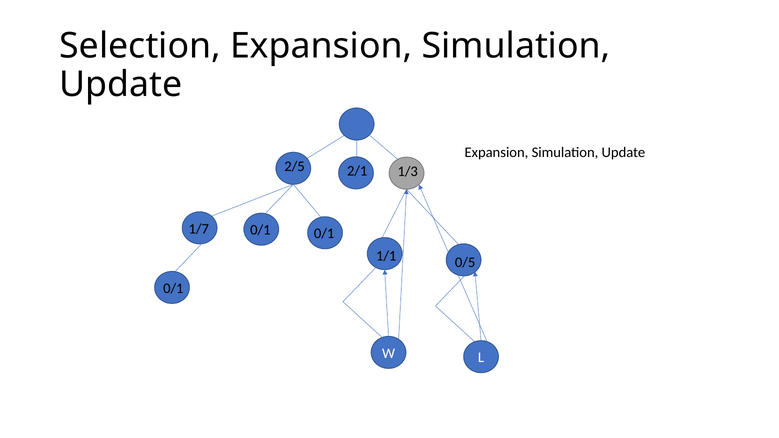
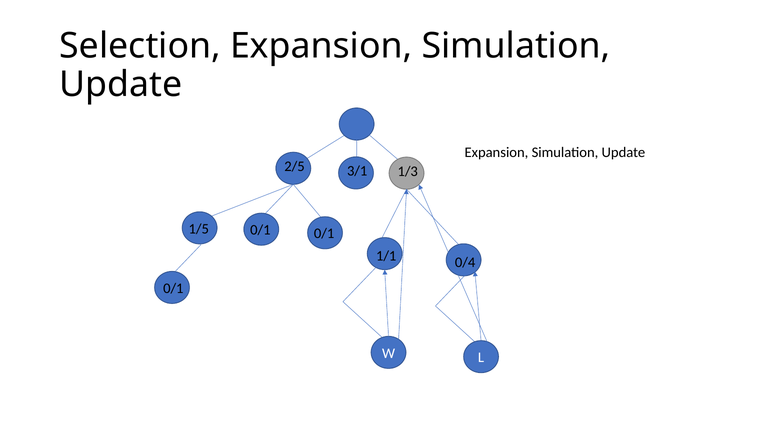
2/1: 2/1 -> 3/1 (357, 171)
1/7: 1/7 -> 1/5 (199, 229)
0/5: 0/5 -> 0/4 (465, 263)
